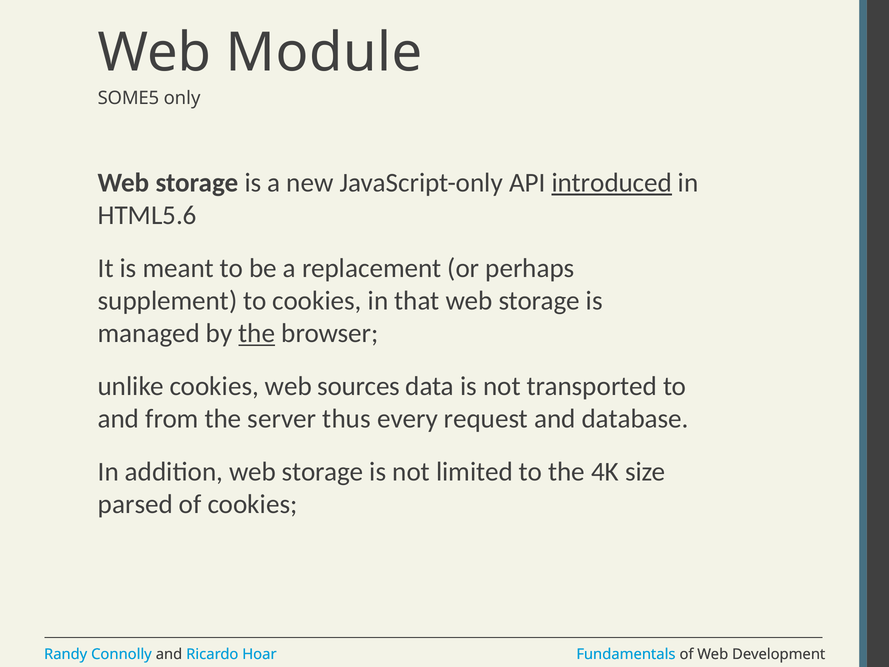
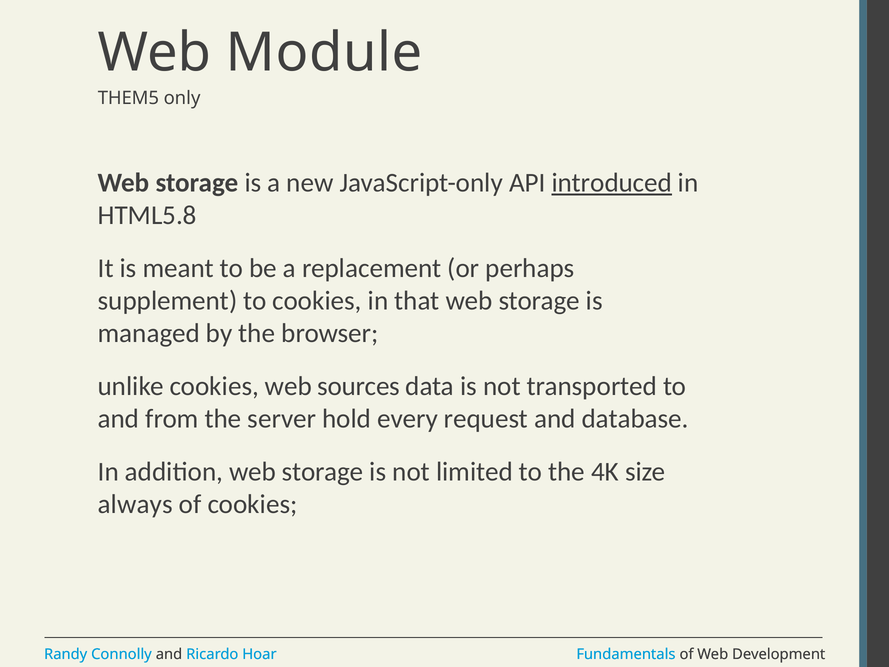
SOME5: SOME5 -> THEM5 (128, 98)
HTML5.6: HTML5.6 -> HTML5.8 (147, 215)
the underline: present -> none (257, 333)
thus: thus -> hold (347, 419)
parsed: parsed -> always (135, 504)
